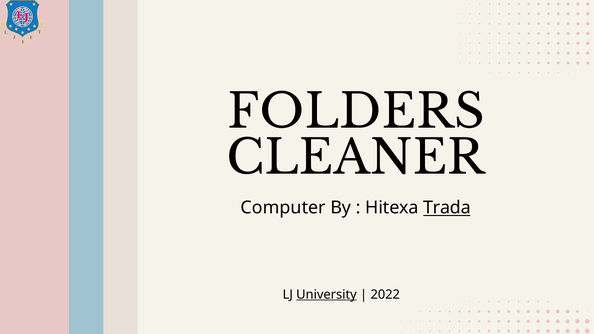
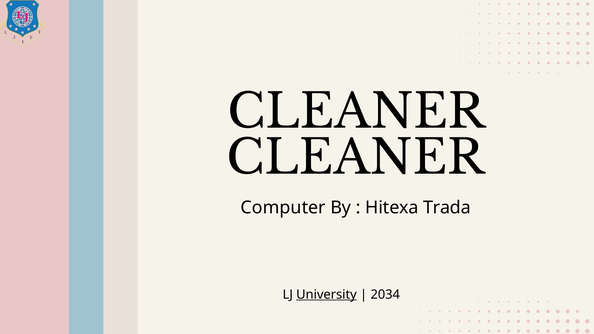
FOLDERS: FOLDERS -> CLEANER (356, 112)
Trada underline: present -> none (447, 208)
2022: 2022 -> 2034 (385, 295)
